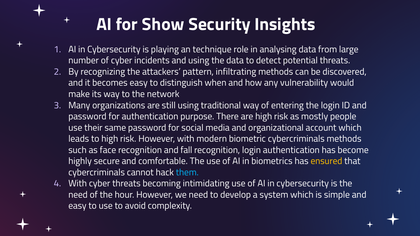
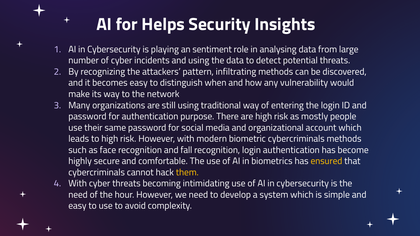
Show: Show -> Helps (163, 24)
technique: technique -> sentiment (212, 49)
them colour: light blue -> yellow (187, 173)
